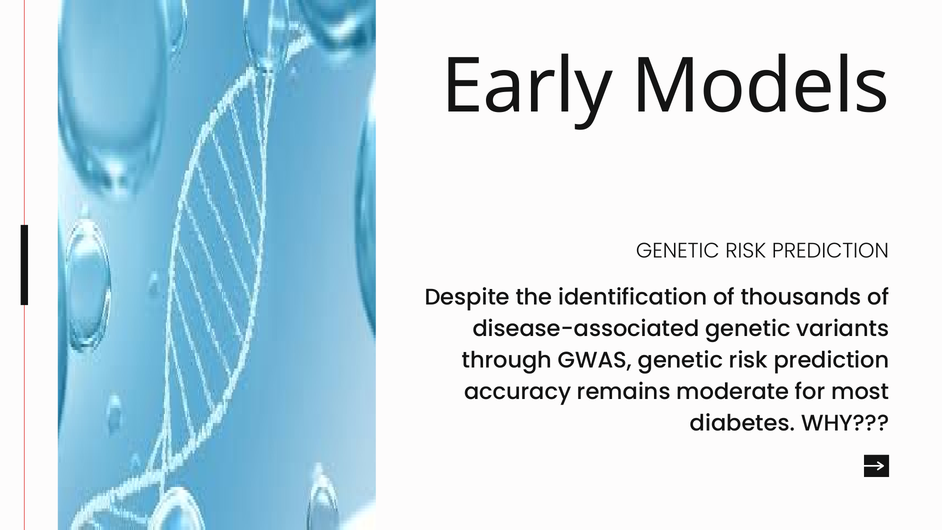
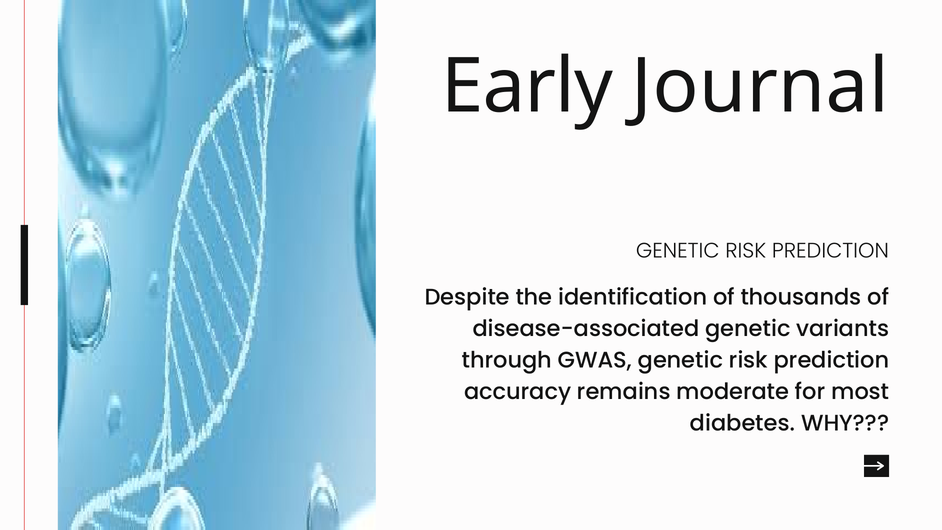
Models: Models -> Journal (760, 87)
